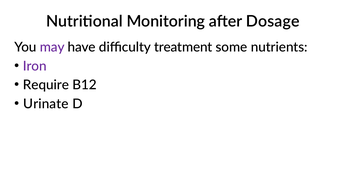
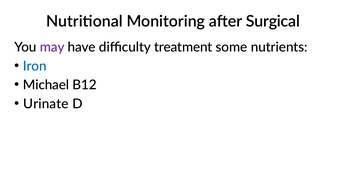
Dosage: Dosage -> Surgical (273, 21)
Iron colour: purple -> blue (35, 66)
Require: Require -> Michael (46, 85)
